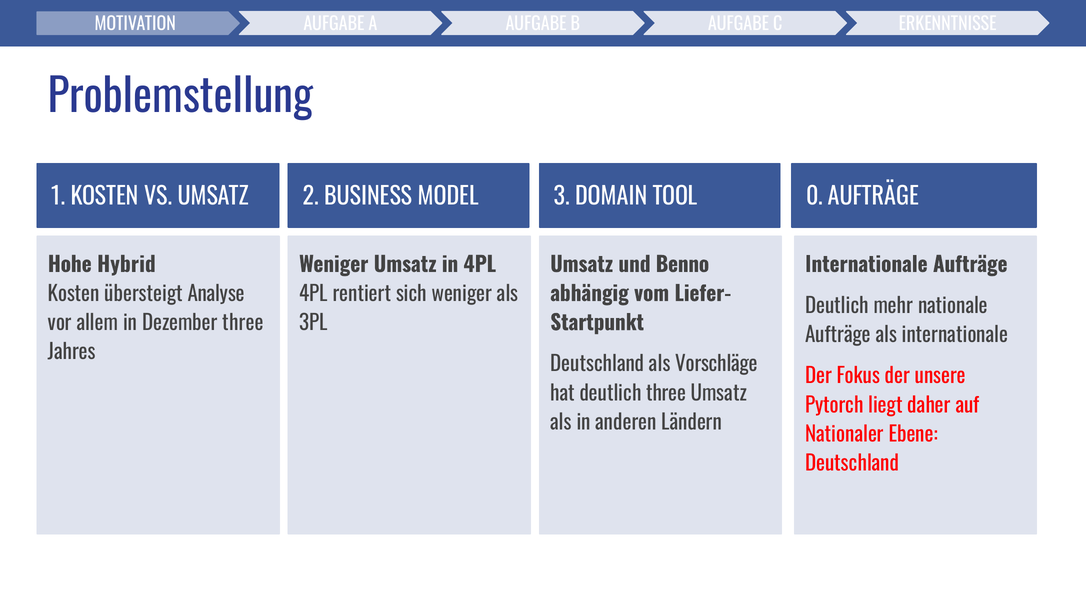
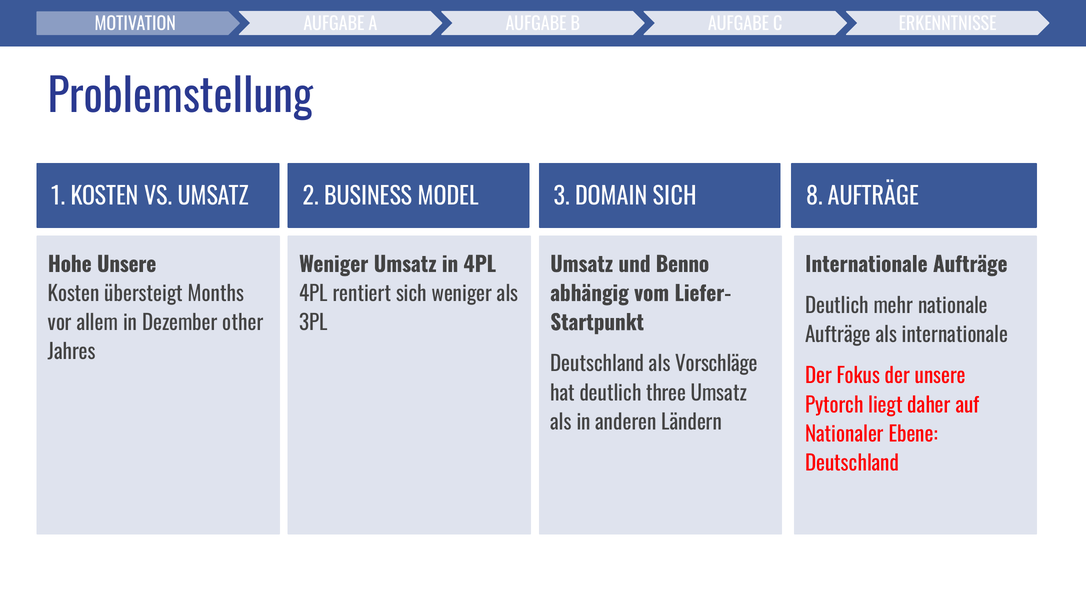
DOMAIN TOOL: TOOL -> SICH (675, 197)
0: 0 -> 8 (814, 197)
Hohe Hybrid: Hybrid -> Unsere (127, 265)
Analyse: Analyse -> Months (216, 294)
Dezember three: three -> other (243, 323)
